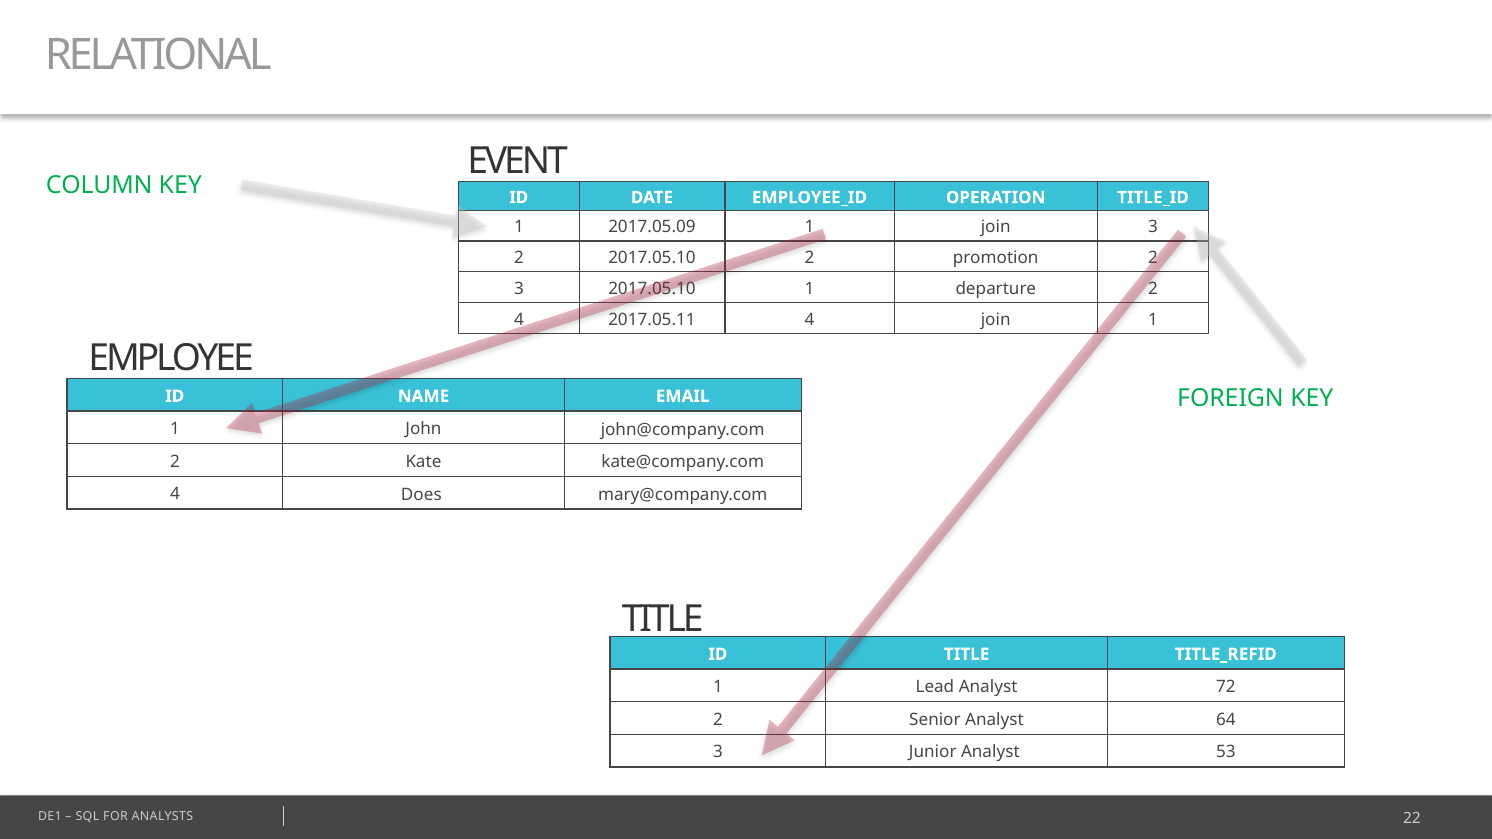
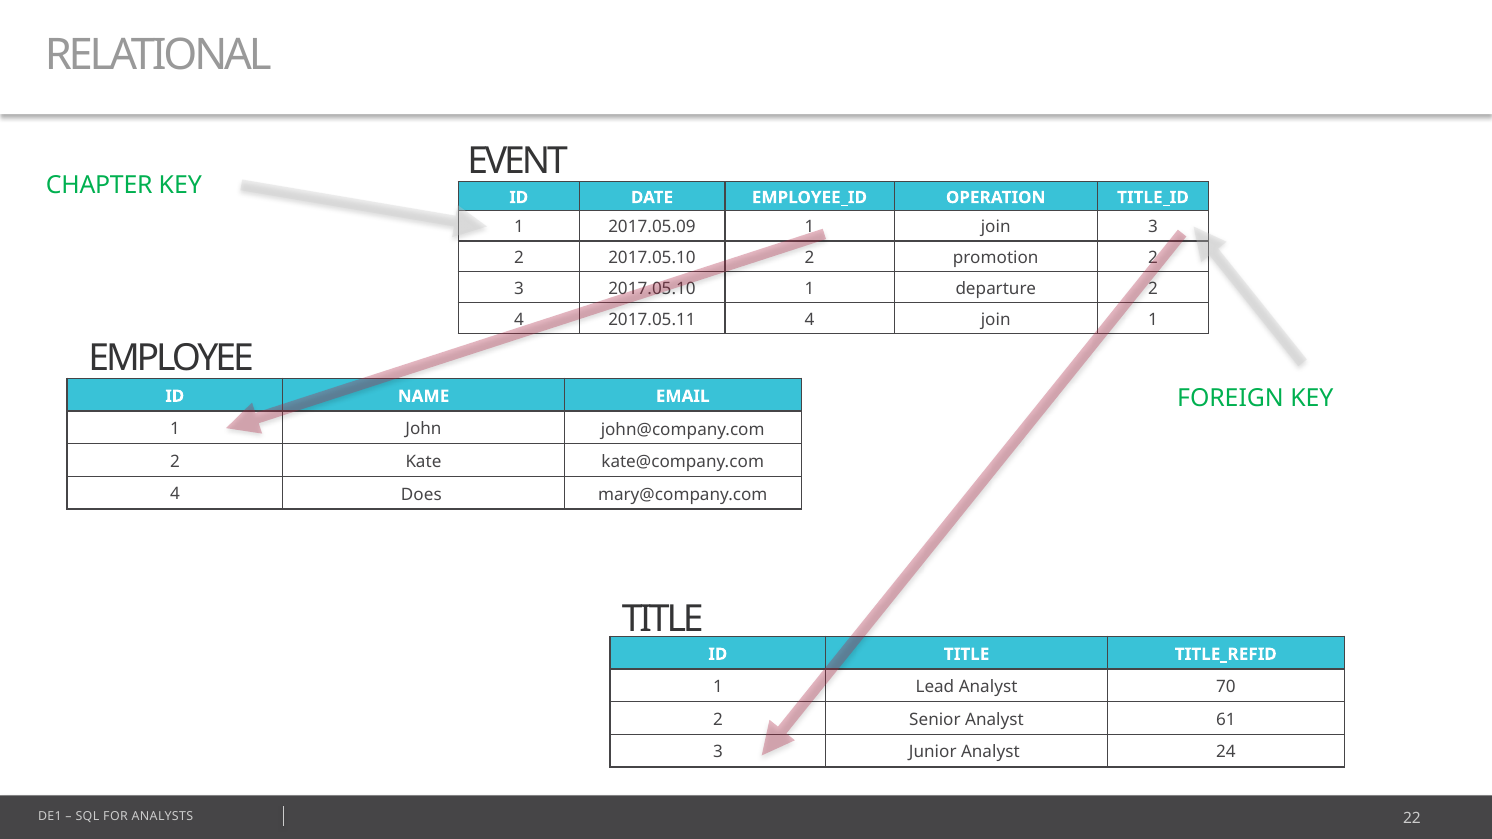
COLUMN: COLUMN -> CHAPTER (99, 186)
72: 72 -> 70 (1226, 687)
64: 64 -> 61 (1226, 720)
53: 53 -> 24 (1226, 752)
